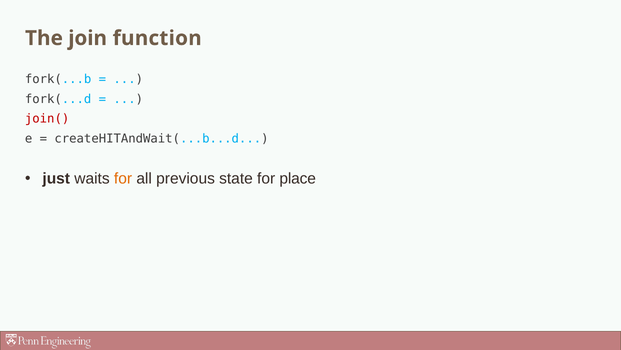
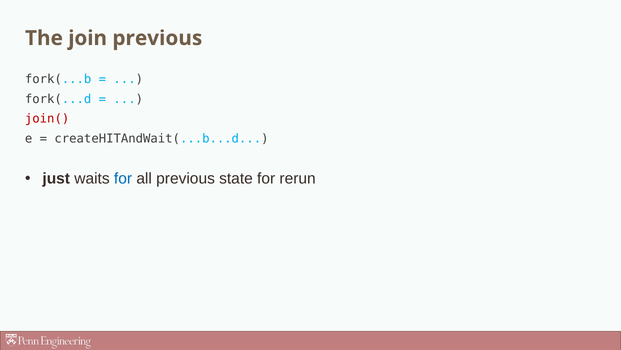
join function: function -> previous (157, 38)
for colour: orange -> blue (123, 178)
place: place -> rerun (298, 178)
